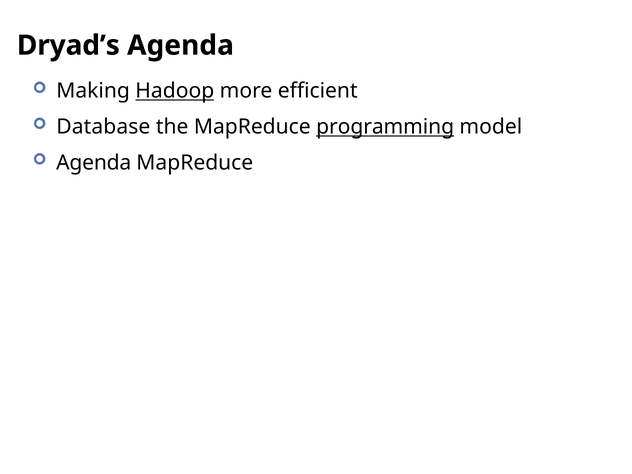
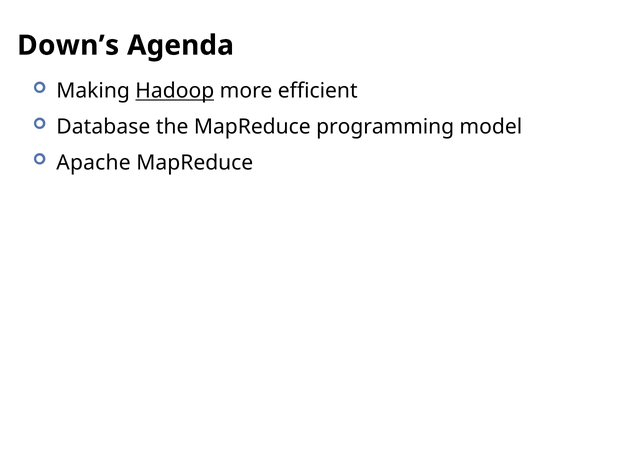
Dryad’s: Dryad’s -> Down’s (68, 45)
programming underline: present -> none (385, 127)
Agenda: Agenda -> Apache (94, 163)
